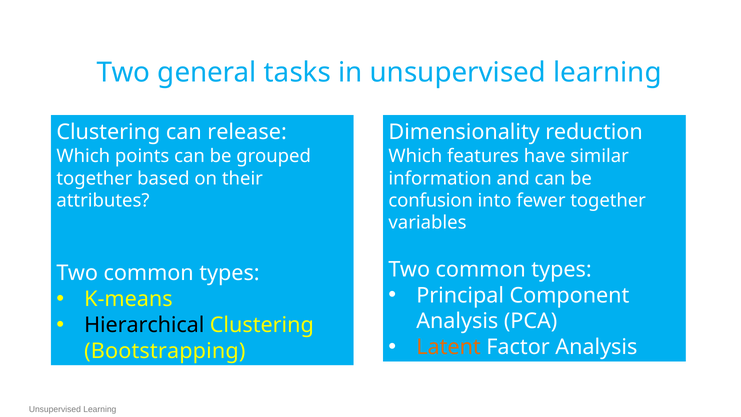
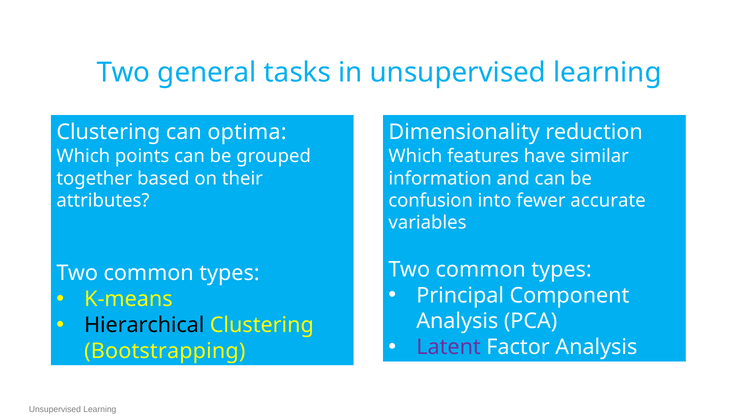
release: release -> optima (247, 132)
fewer together: together -> accurate (608, 201)
Latent colour: orange -> purple (449, 347)
